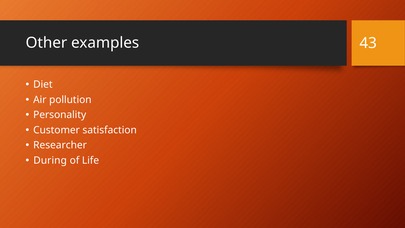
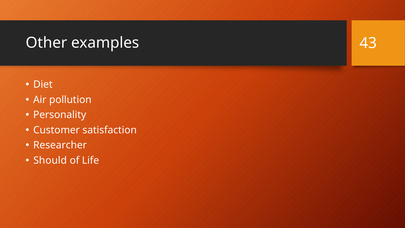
During: During -> Should (50, 160)
